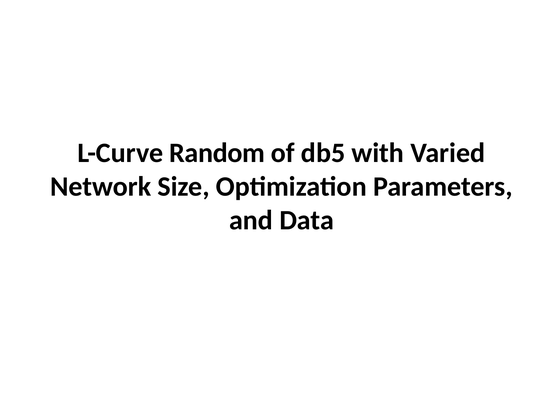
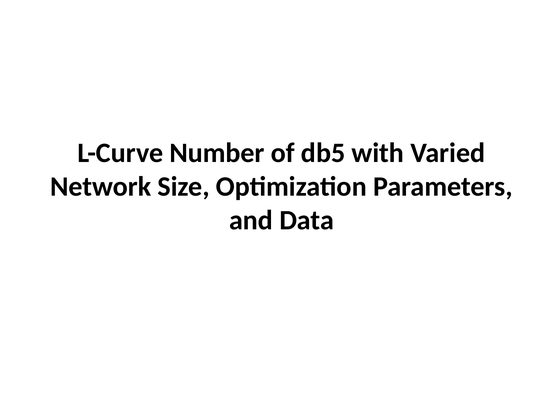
Random: Random -> Number (217, 153)
